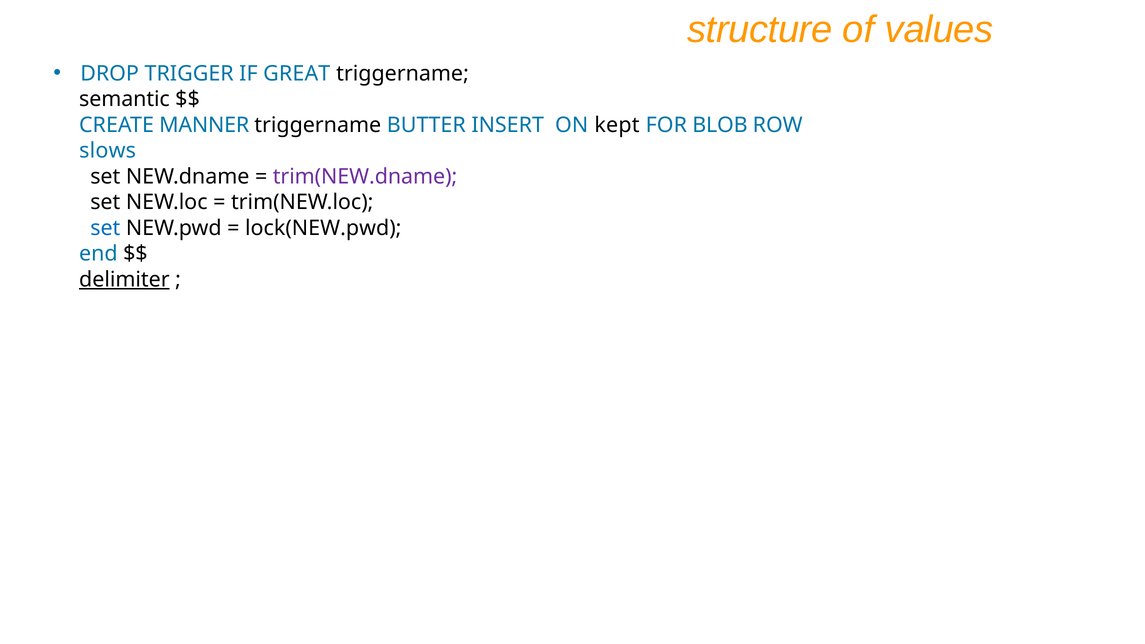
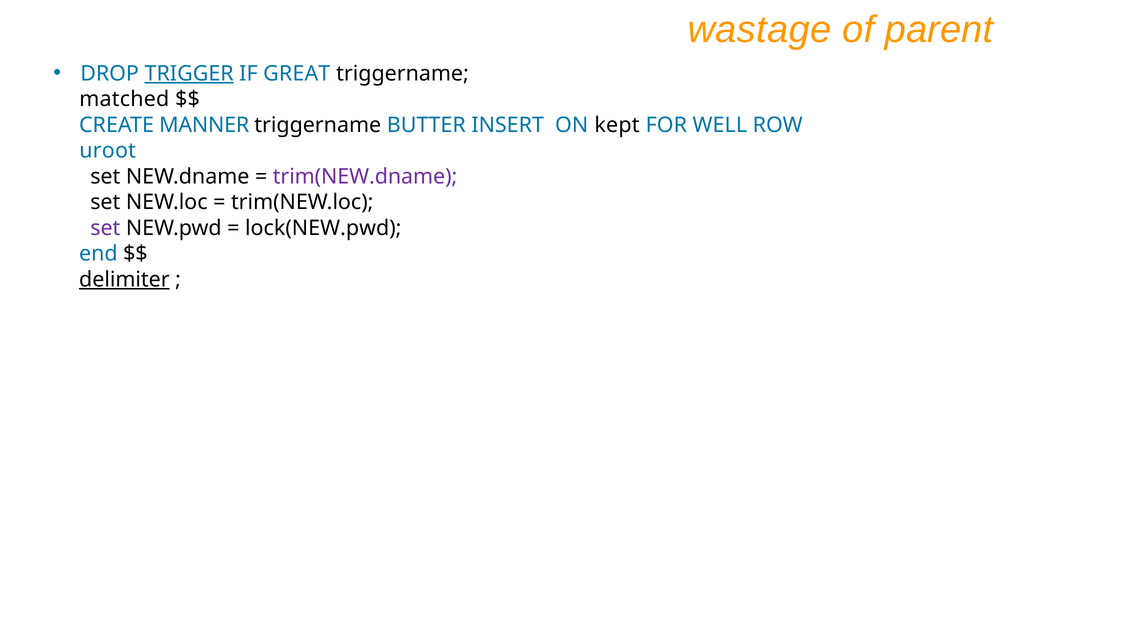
structure: structure -> wastage (760, 30)
values: values -> parent (939, 30)
TRIGGER underline: none -> present (189, 73)
semantic: semantic -> matched (124, 99)
BLOB: BLOB -> WELL (720, 125)
slows: slows -> uroot (108, 151)
set colour: blue -> purple (105, 228)
